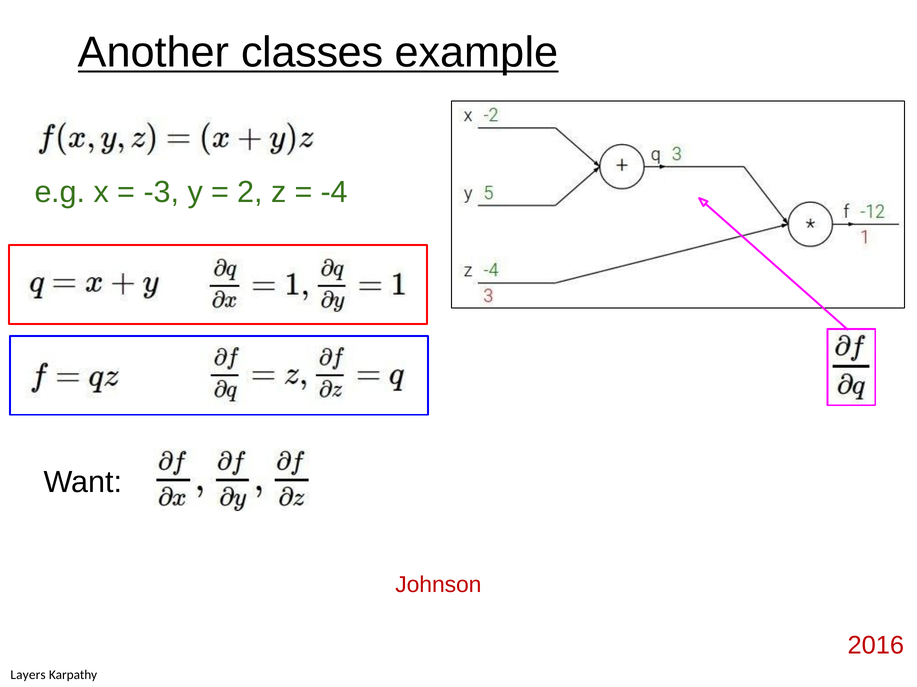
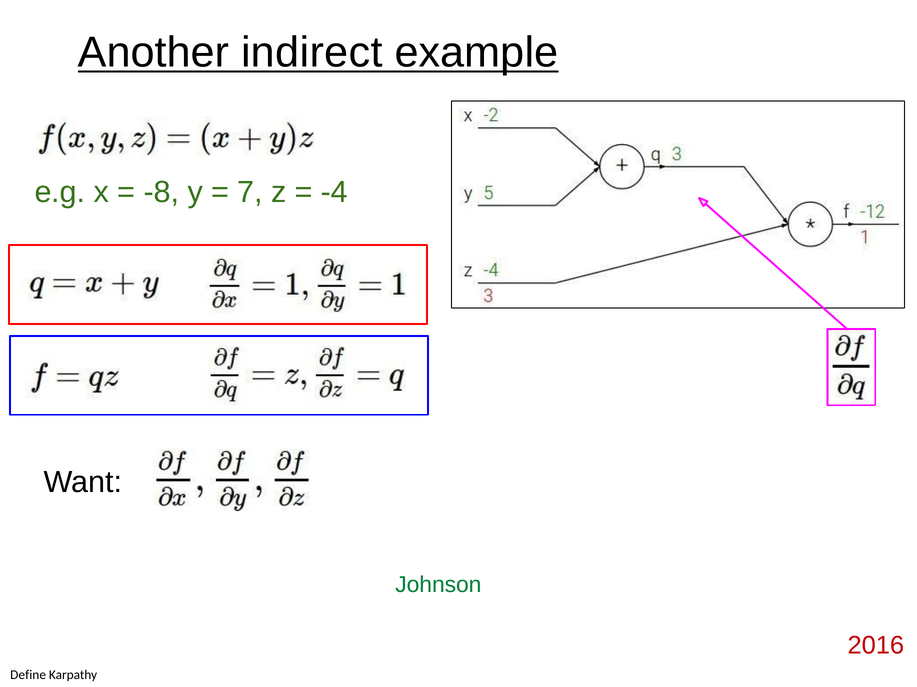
classes: classes -> indirect (312, 53)
-3: -3 -> -8 (161, 192)
2: 2 -> 7 (250, 192)
Johnson colour: red -> green (438, 585)
Layers: Layers -> Define (28, 676)
